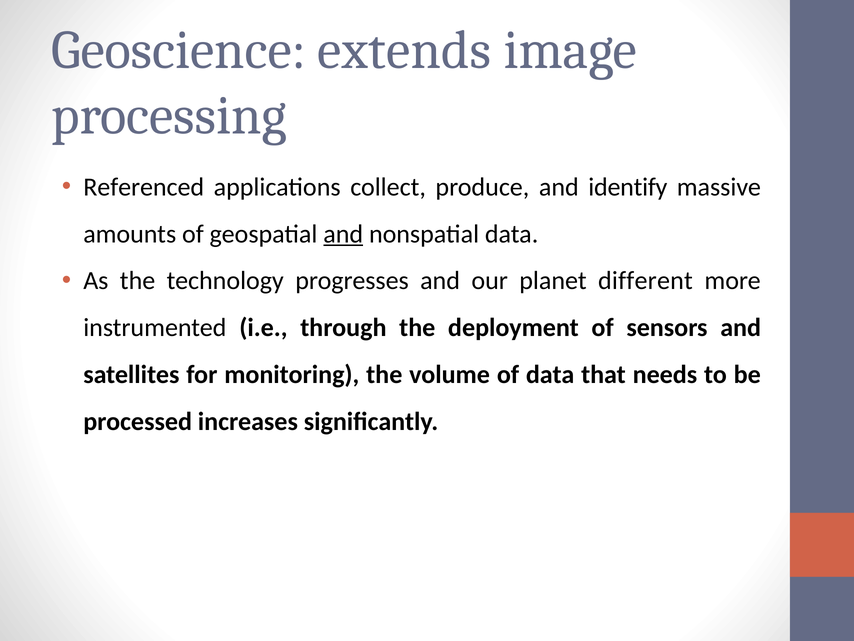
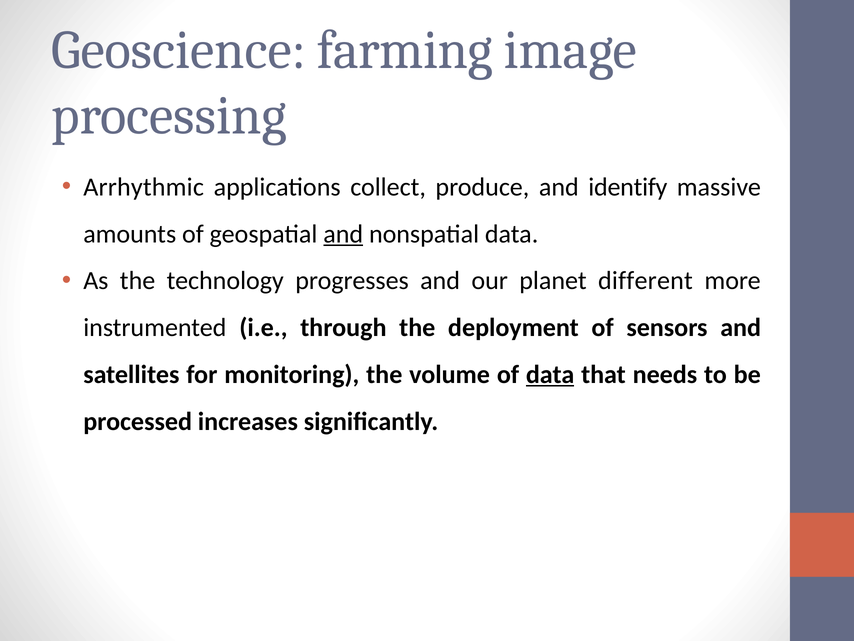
extends: extends -> farming (405, 50)
Referenced: Referenced -> Arrhythmic (144, 187)
data underline: none -> present (550, 374)
